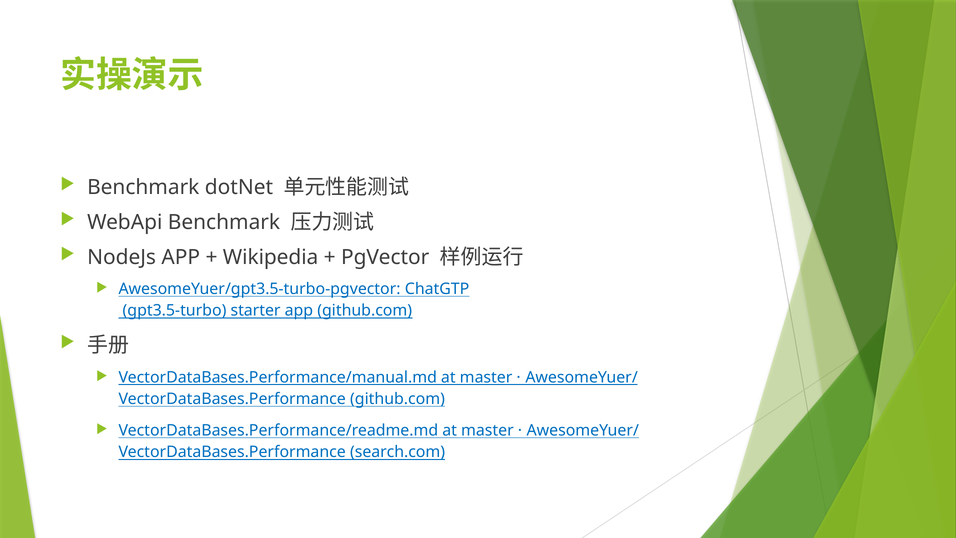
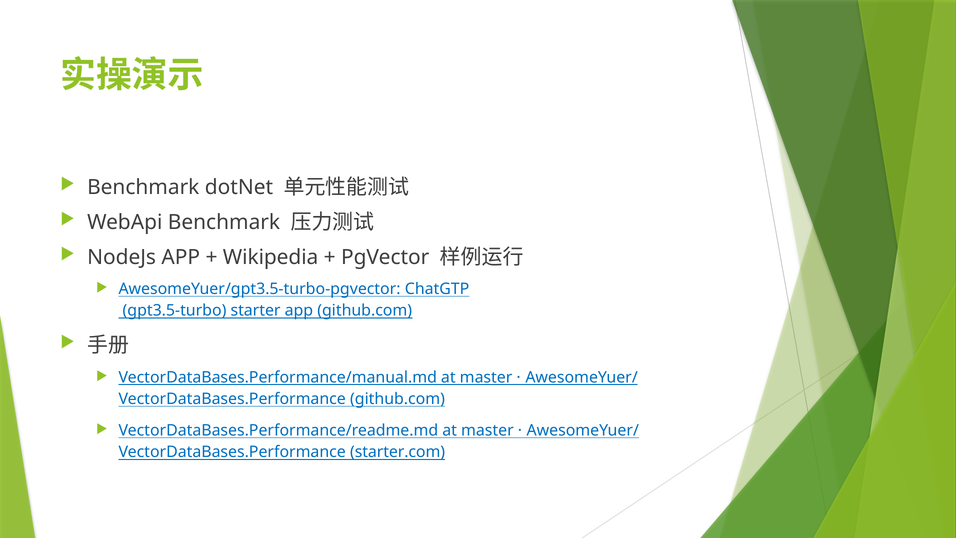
search.com: search.com -> starter.com (398, 452)
